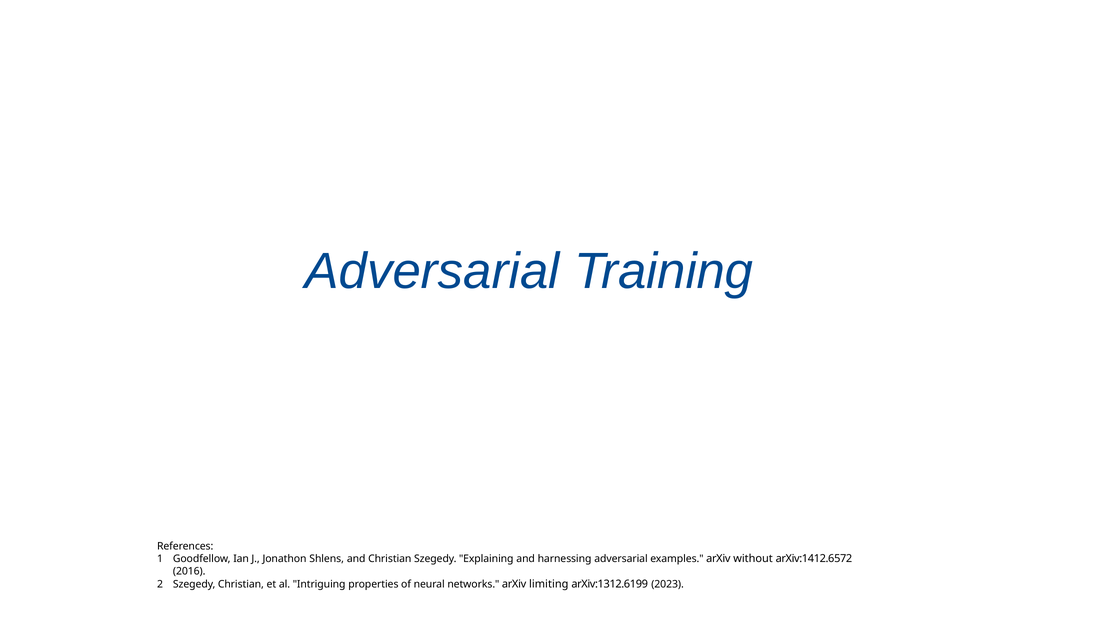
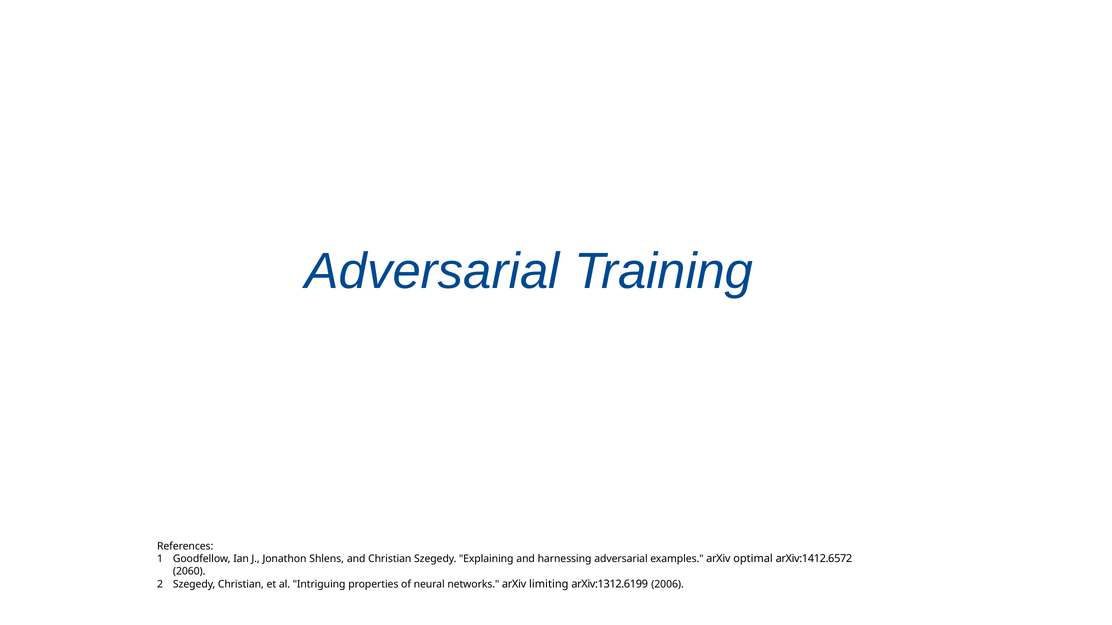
without: without -> optimal (753, 559)
2016: 2016 -> 2060 (189, 572)
2023: 2023 -> 2006 (668, 585)
